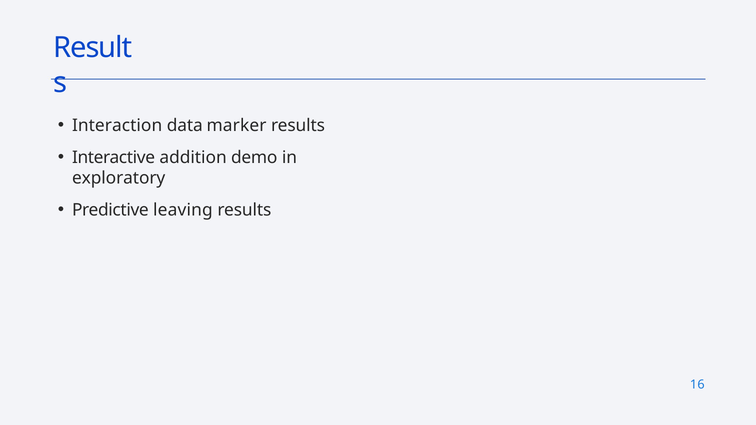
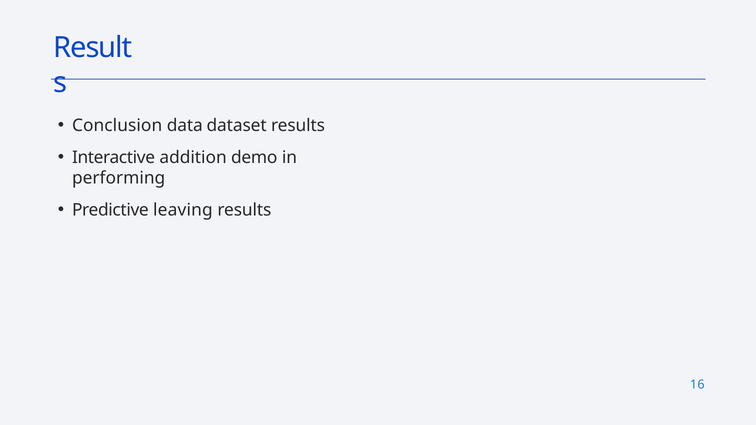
Interaction: Interaction -> Conclusion (117, 126)
marker: marker -> dataset (237, 126)
exploratory: exploratory -> performing (119, 178)
